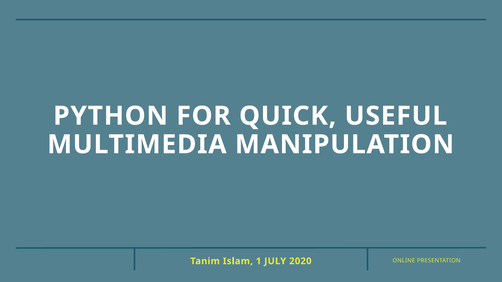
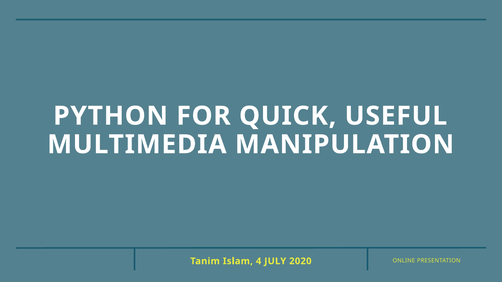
1: 1 -> 4 (259, 261)
